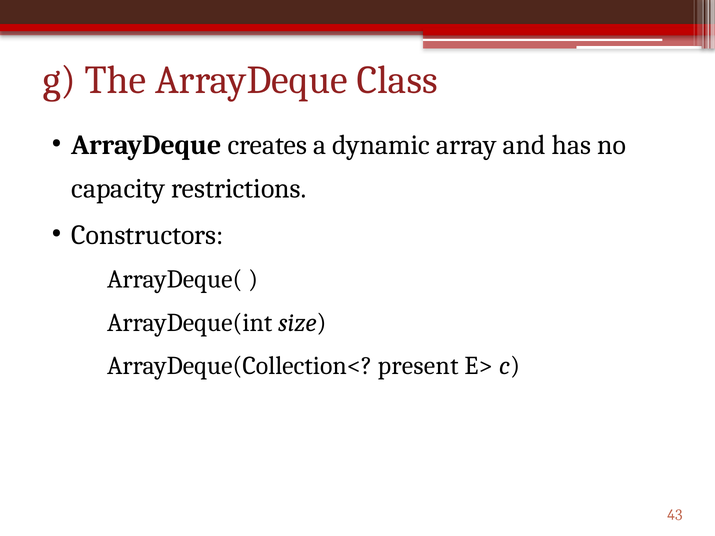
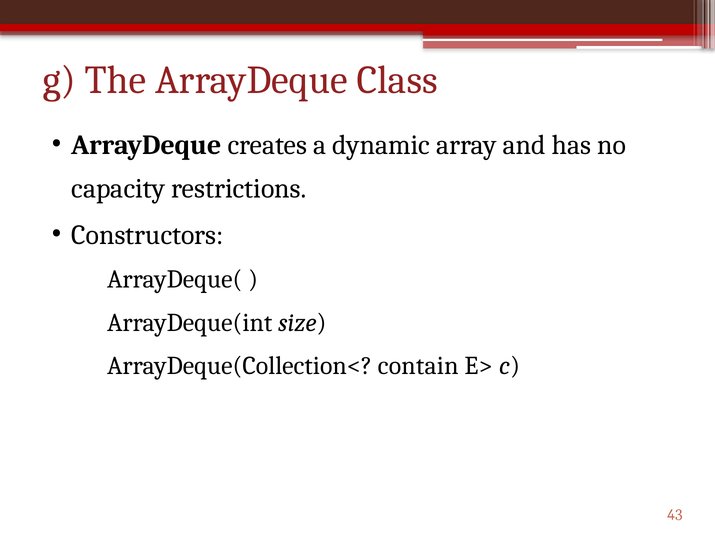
present: present -> contain (418, 366)
